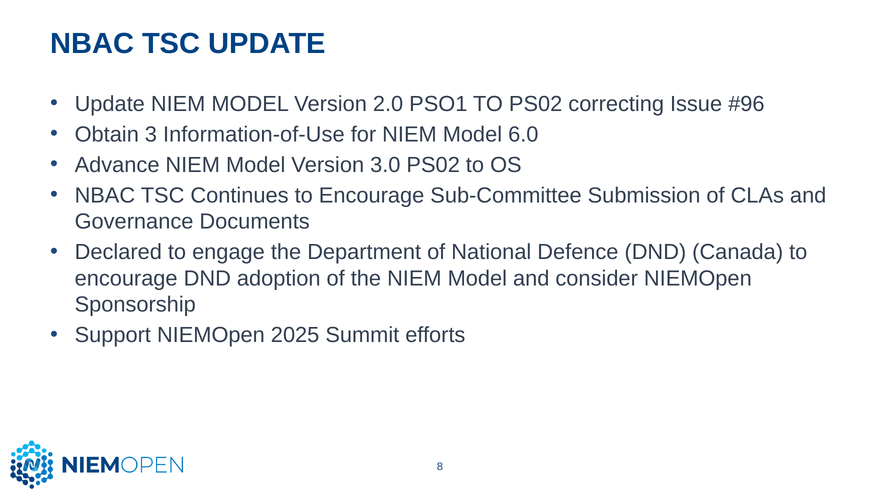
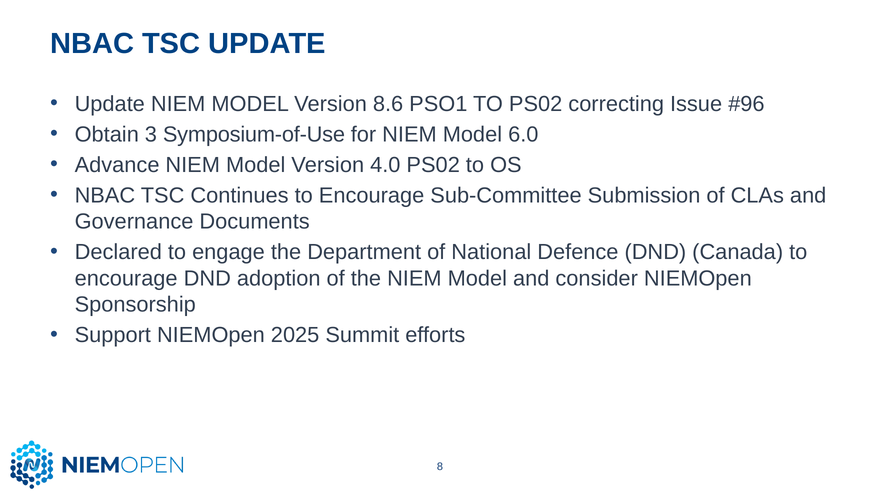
2.0: 2.0 -> 8.6 (388, 104)
Information-of-Use: Information-of-Use -> Symposium-of-Use (254, 134)
3.0: 3.0 -> 4.0 (385, 165)
